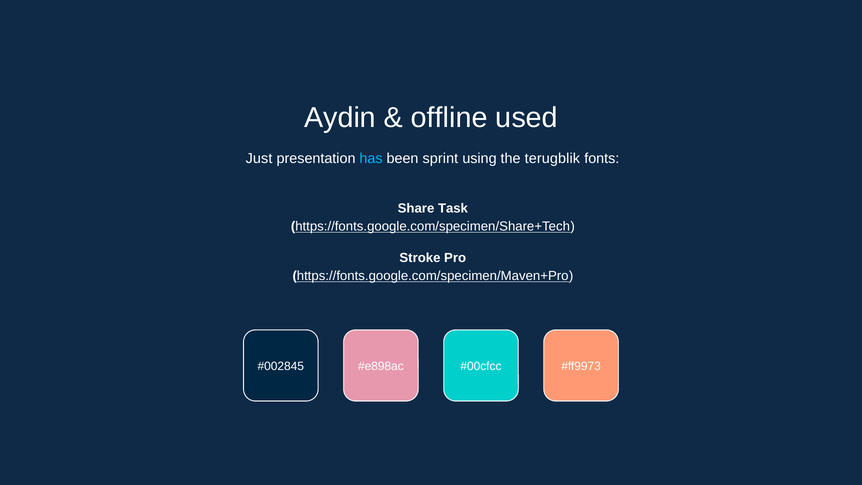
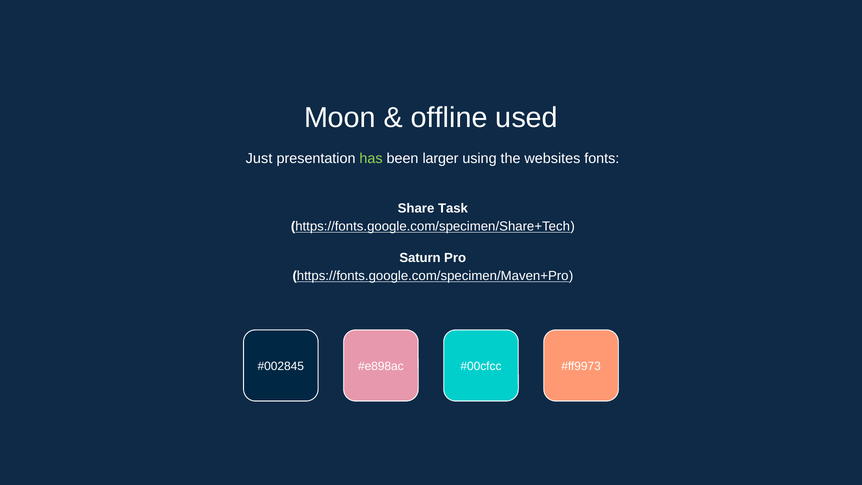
Aydin: Aydin -> Moon (340, 118)
has colour: light blue -> light green (371, 158)
sprint: sprint -> larger (440, 158)
terugblik: terugblik -> websites (552, 158)
Stroke: Stroke -> Saturn (420, 258)
